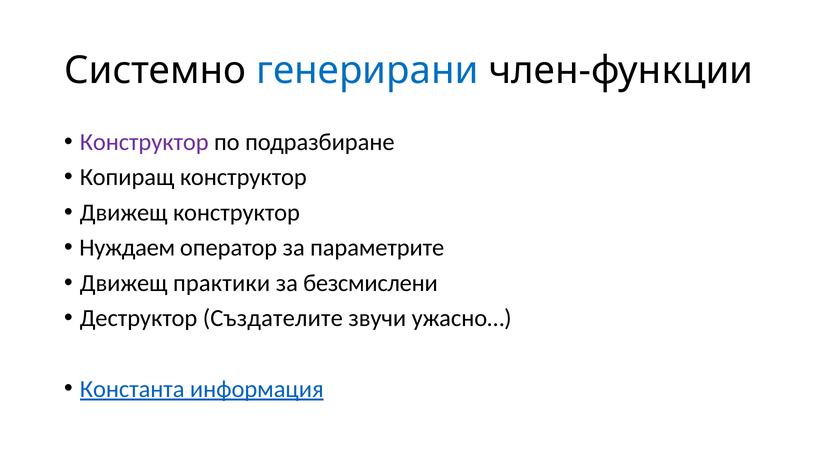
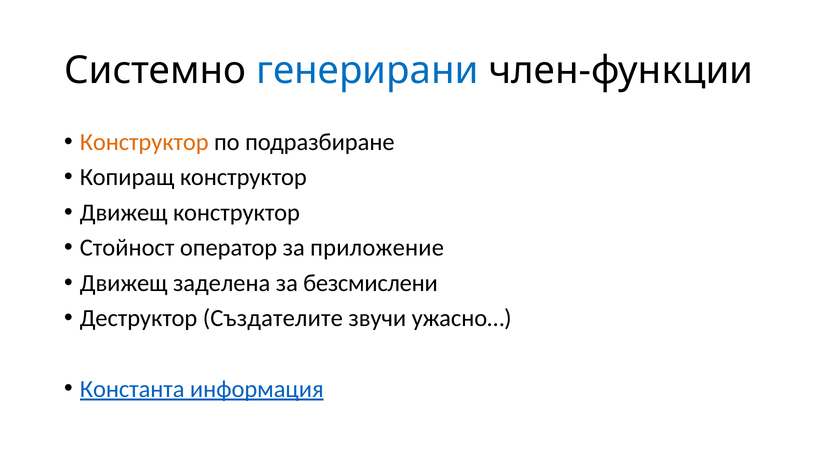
Конструктор colour: purple -> orange (144, 142)
Нуждаем: Нуждаем -> Стойност (127, 247)
параметрите: параметрите -> приложение (377, 247)
практики: практики -> заделена (222, 283)
